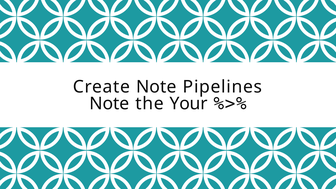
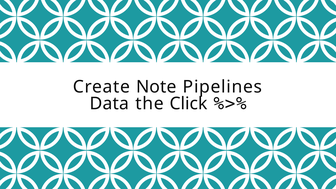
Note: Note -> Data (109, 104)
Your: Your -> Click (188, 104)
